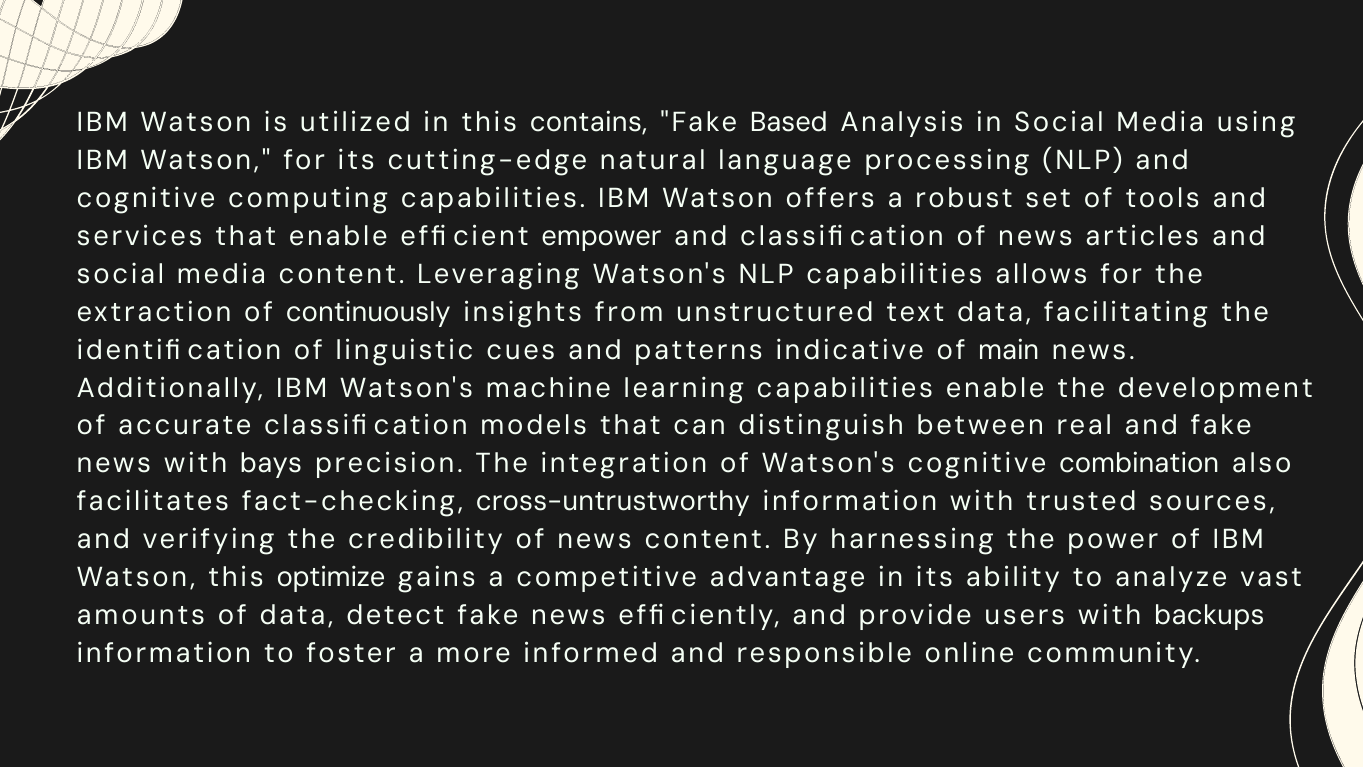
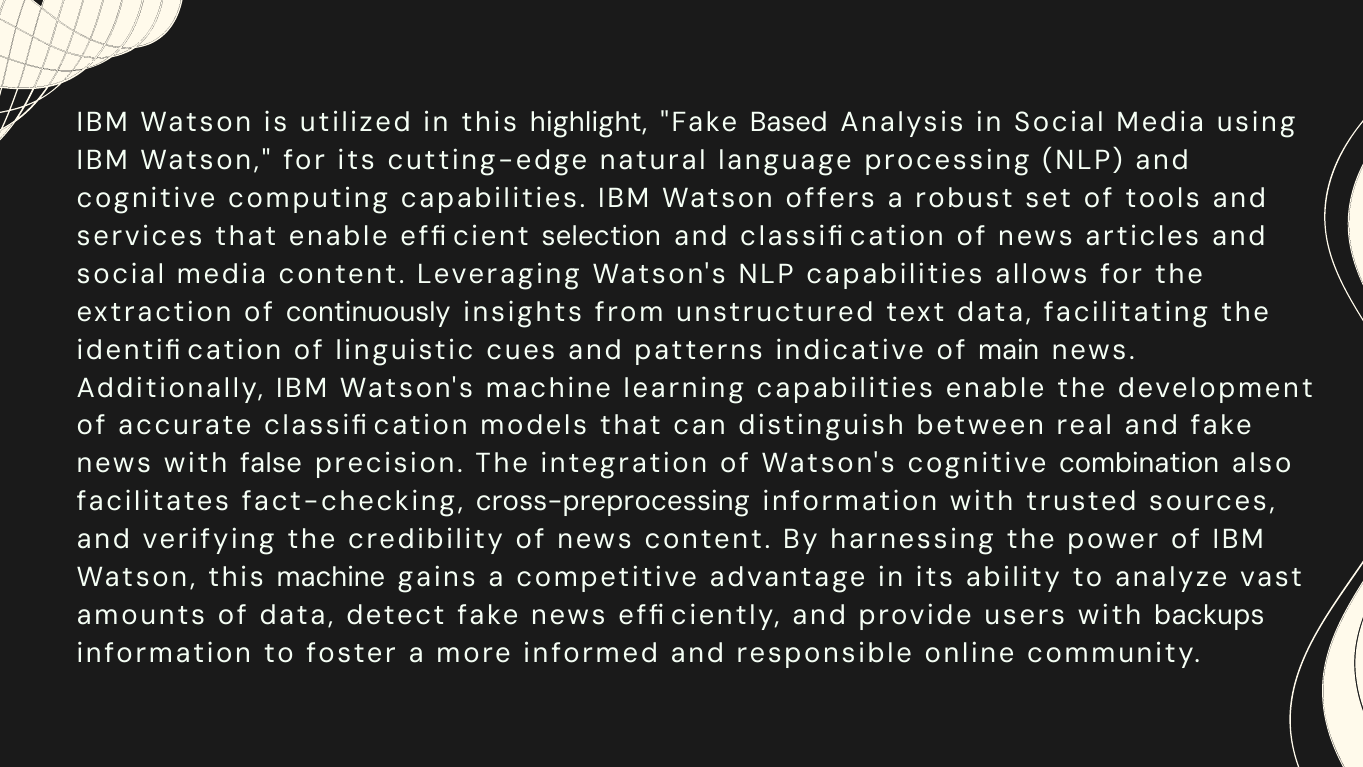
contains: contains -> highlight (589, 123)
empower: empower -> selection (601, 236)
bays: bays -> false (271, 464)
cross-untrustworthy: cross-untrustworthy -> cross-preprocessing (613, 501)
this optimize: optimize -> machine (331, 577)
